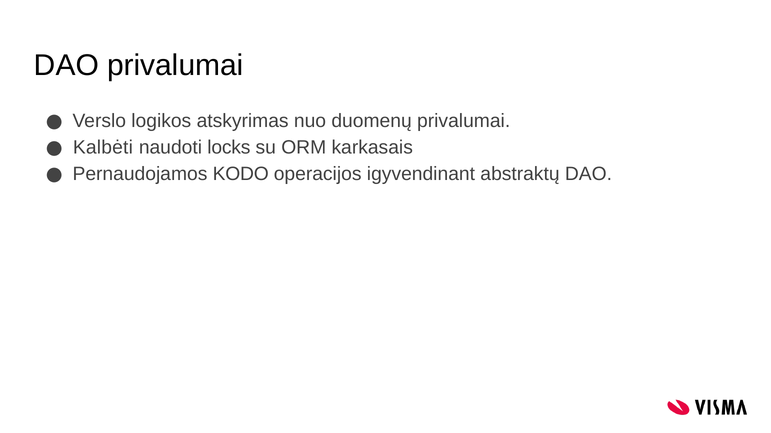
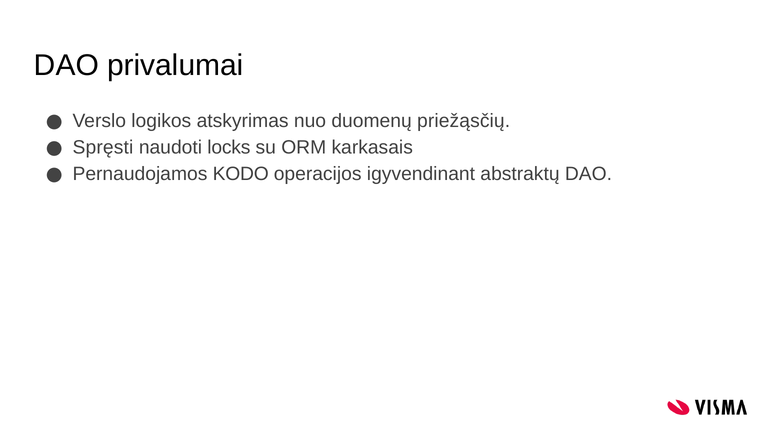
duomenų privalumai: privalumai -> priežąsčių (464, 121)
Kalbėti: Kalbėti -> Spręsti (103, 148)
